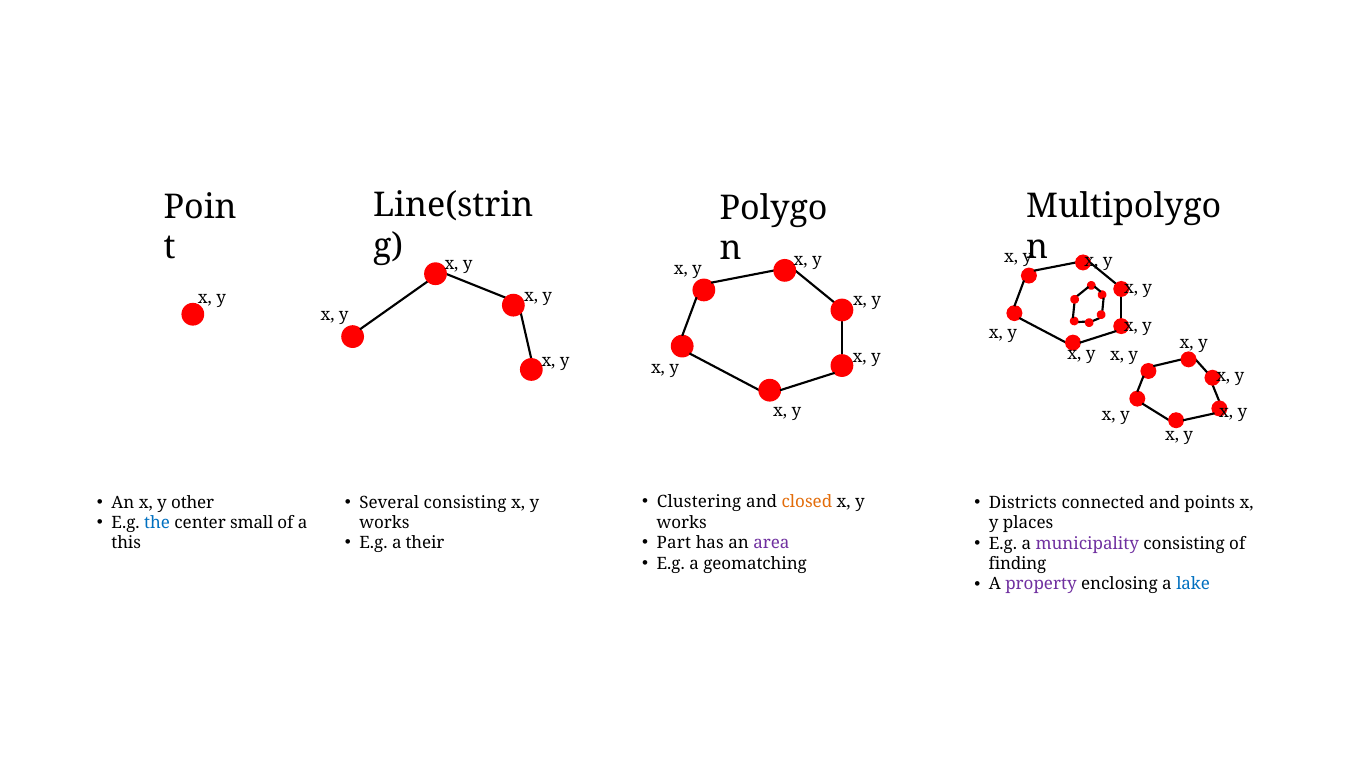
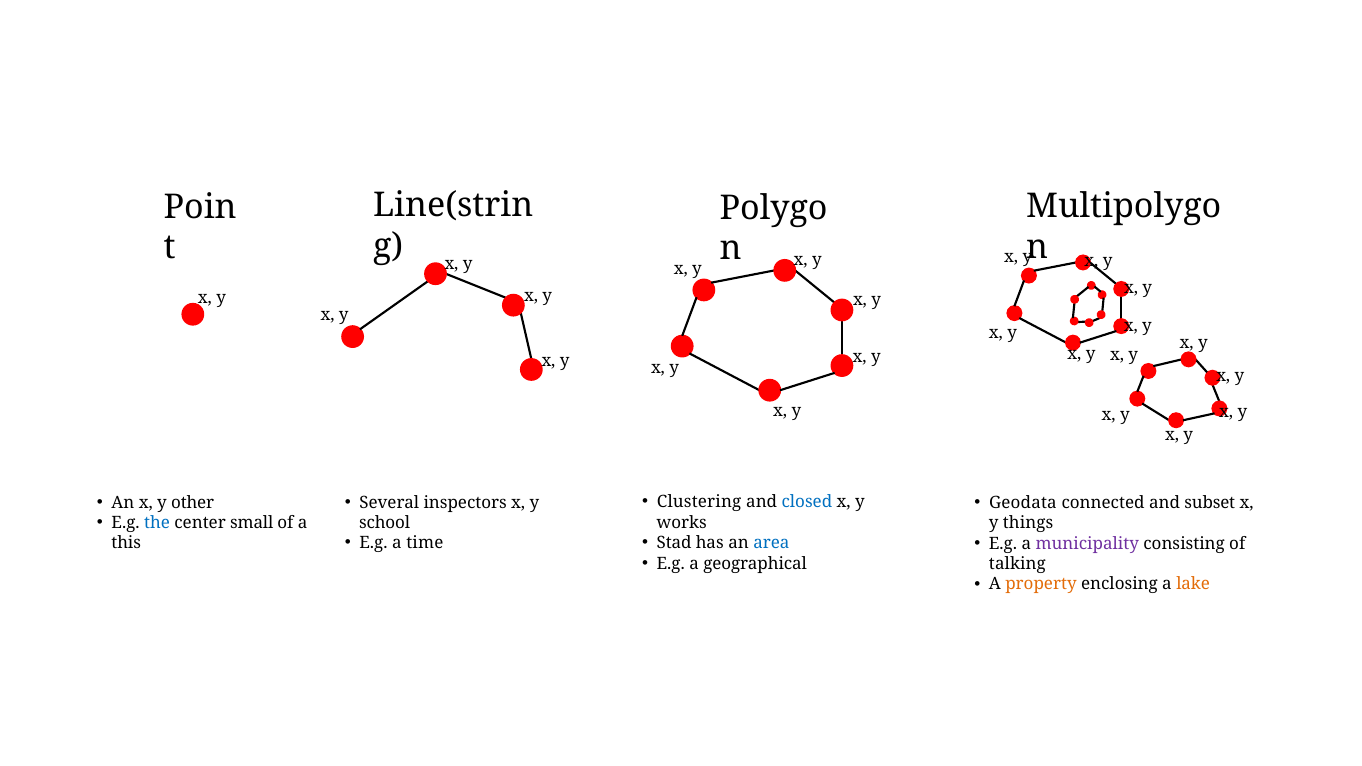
closed colour: orange -> blue (807, 502)
Several consisting: consisting -> inspectors (465, 503)
Districts: Districts -> Geodata (1023, 503)
points: points -> subset (1210, 503)
works: works -> school (385, 523)
places: places -> things (1028, 523)
Part: Part -> Stad (674, 543)
area colour: purple -> blue (771, 543)
their: their -> time (425, 543)
geomatching: geomatching -> geographical (755, 564)
finding: finding -> talking (1017, 564)
property colour: purple -> orange (1041, 584)
lake colour: blue -> orange (1193, 584)
